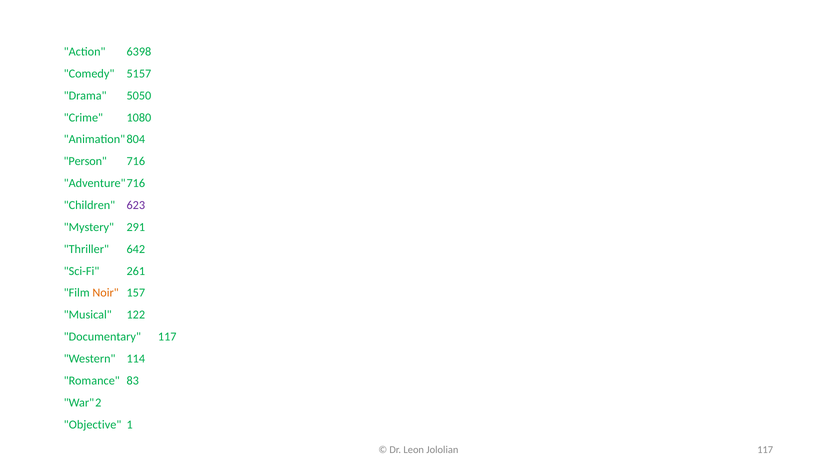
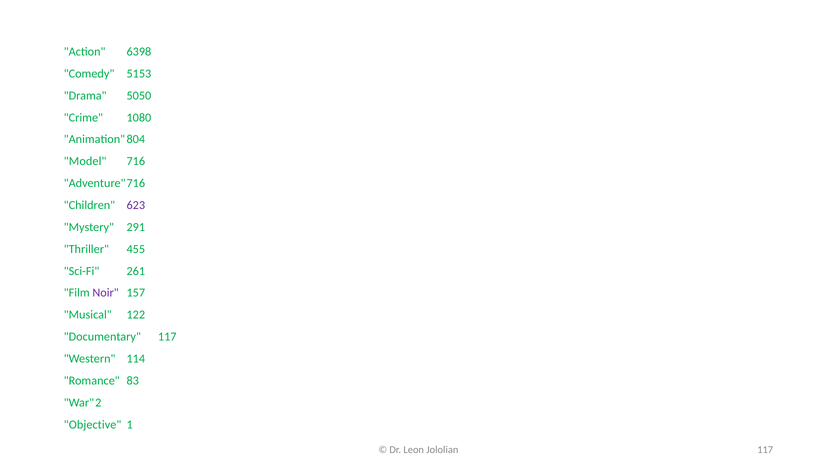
5157: 5157 -> 5153 (139, 74)
Person: Person -> Model (85, 161)
642: 642 -> 455 (136, 249)
Noir colour: orange -> purple (106, 293)
